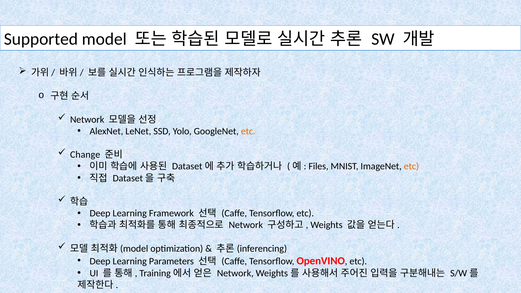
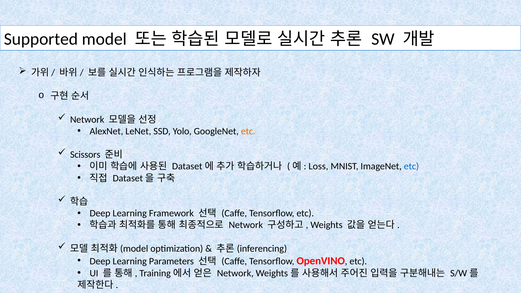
Change: Change -> Scissors (85, 155)
Files: Files -> Loss (318, 166)
etc colour: orange -> blue (411, 166)
